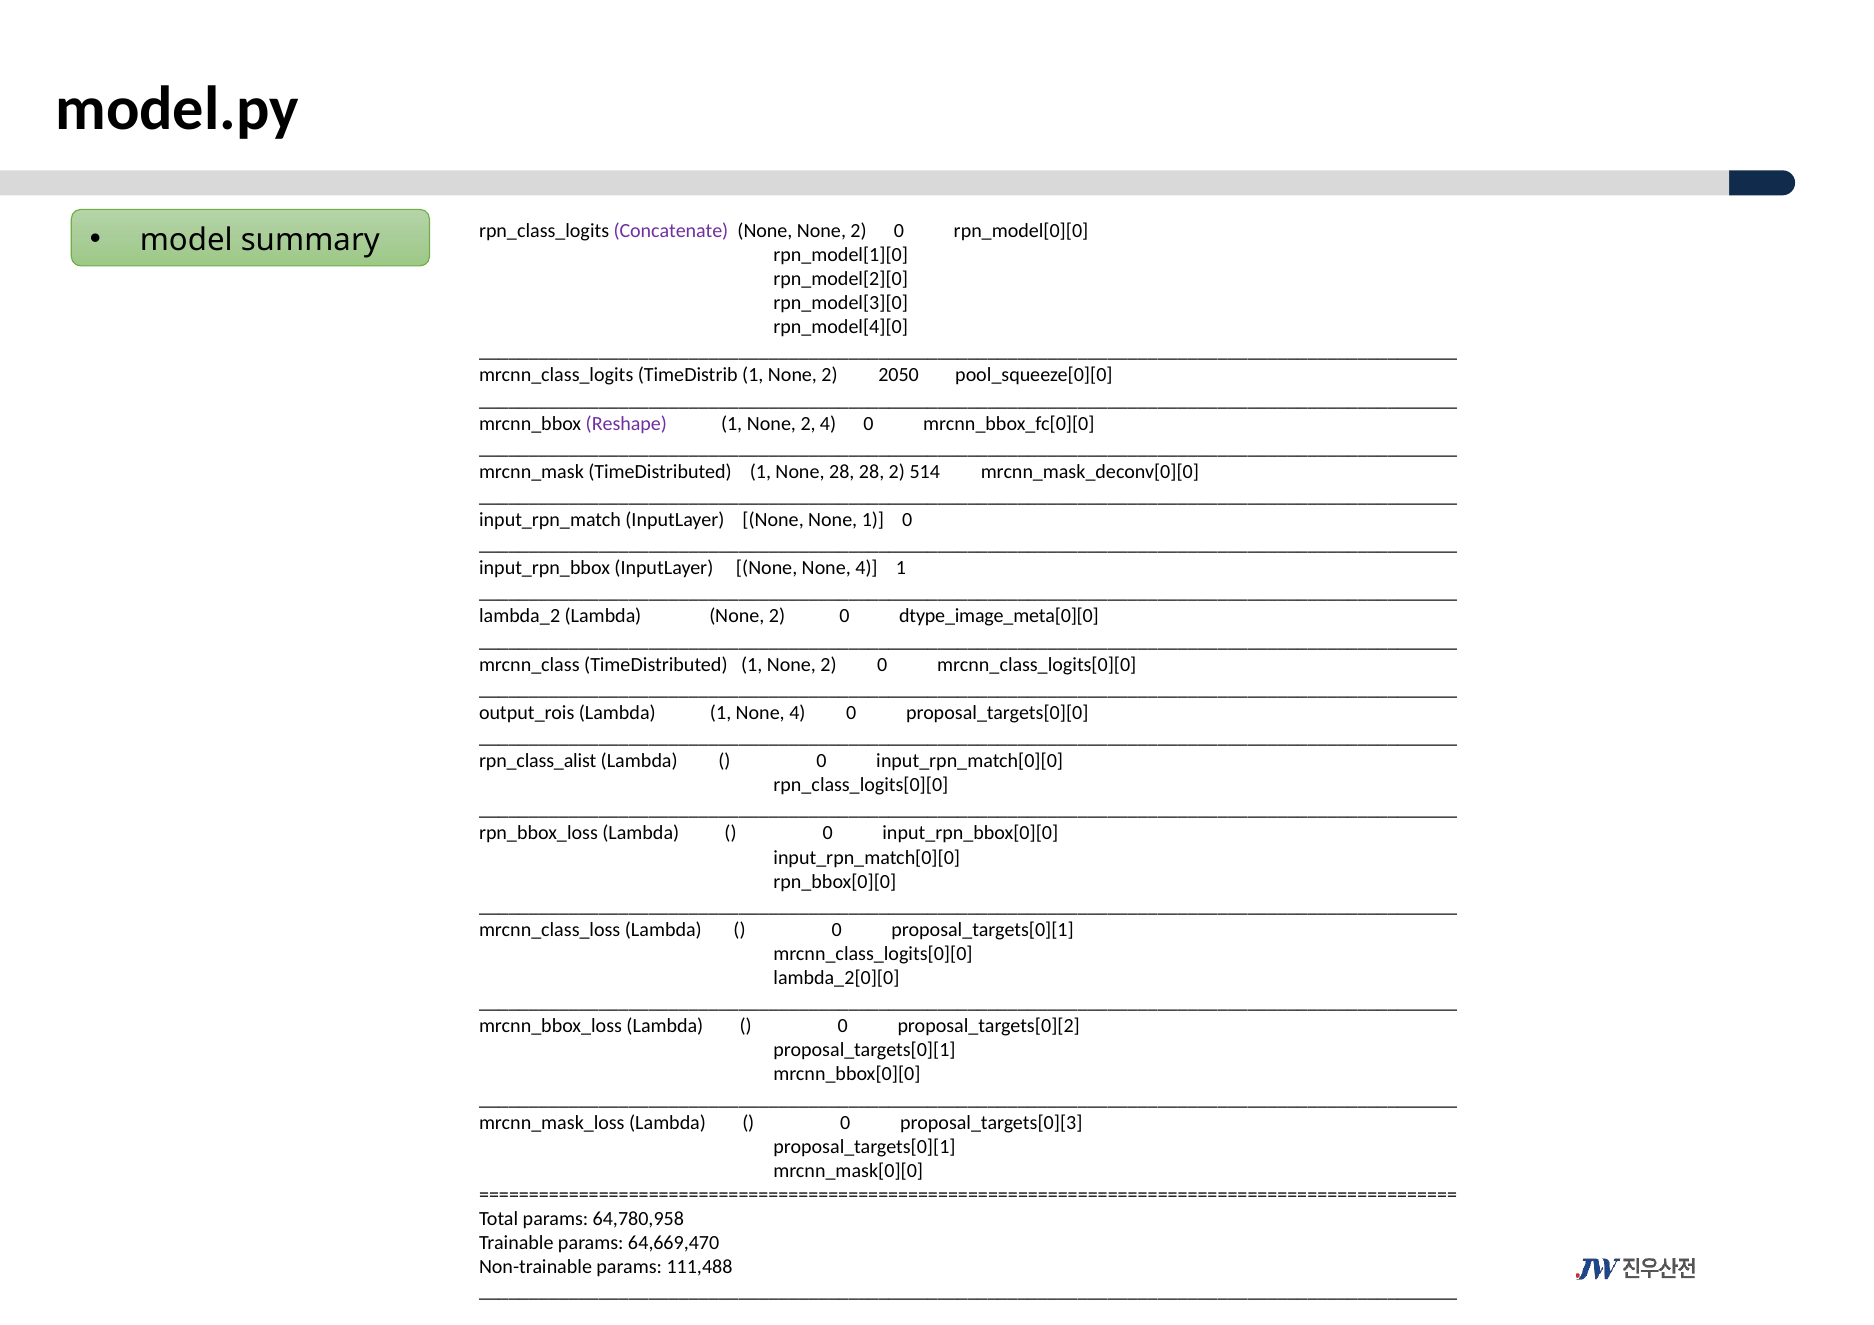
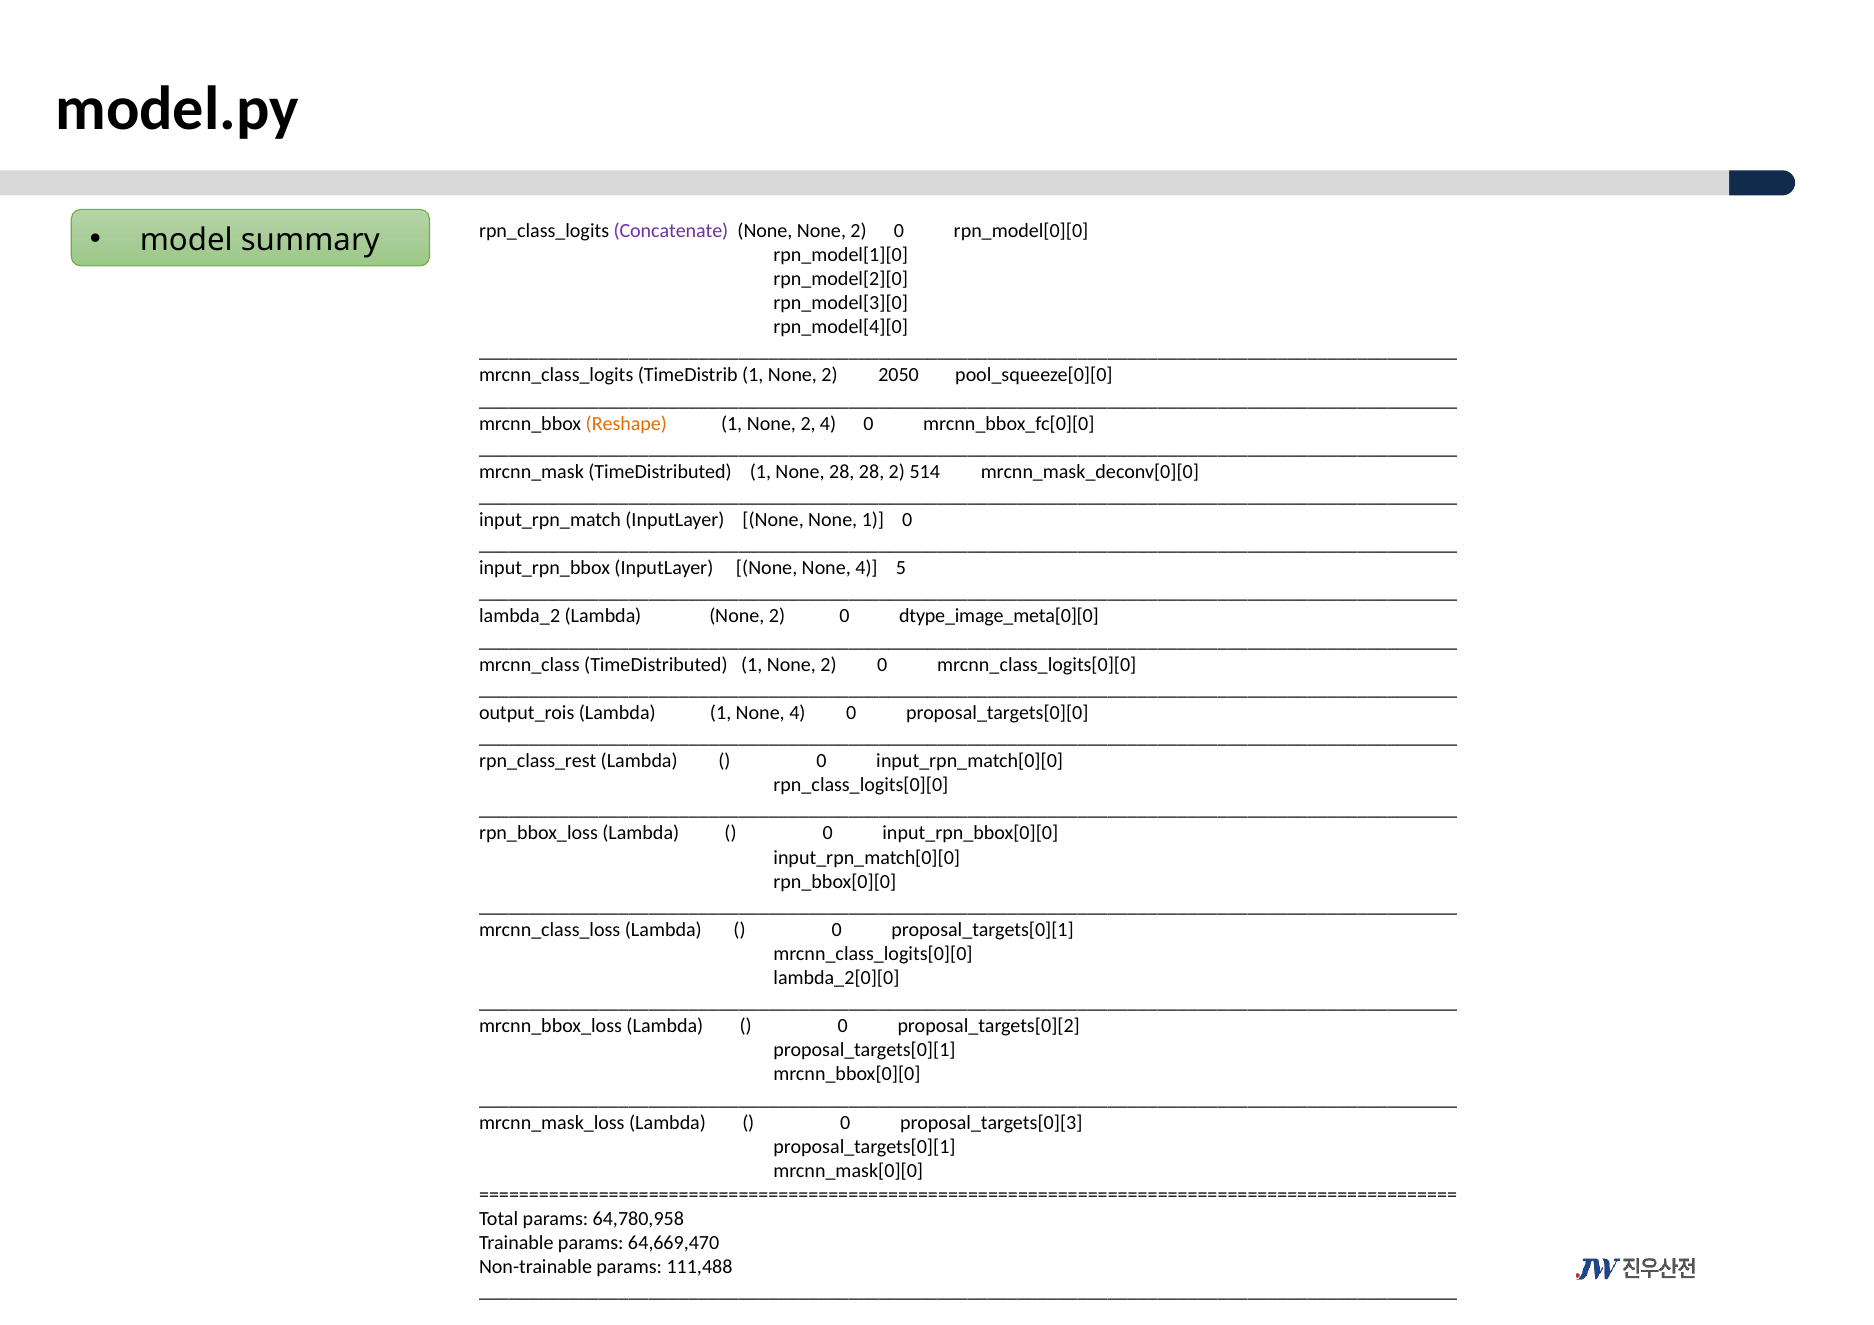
Reshape colour: purple -> orange (626, 424)
4 1: 1 -> 5 (901, 568)
rpn_class_alist: rpn_class_alist -> rpn_class_rest (538, 761)
